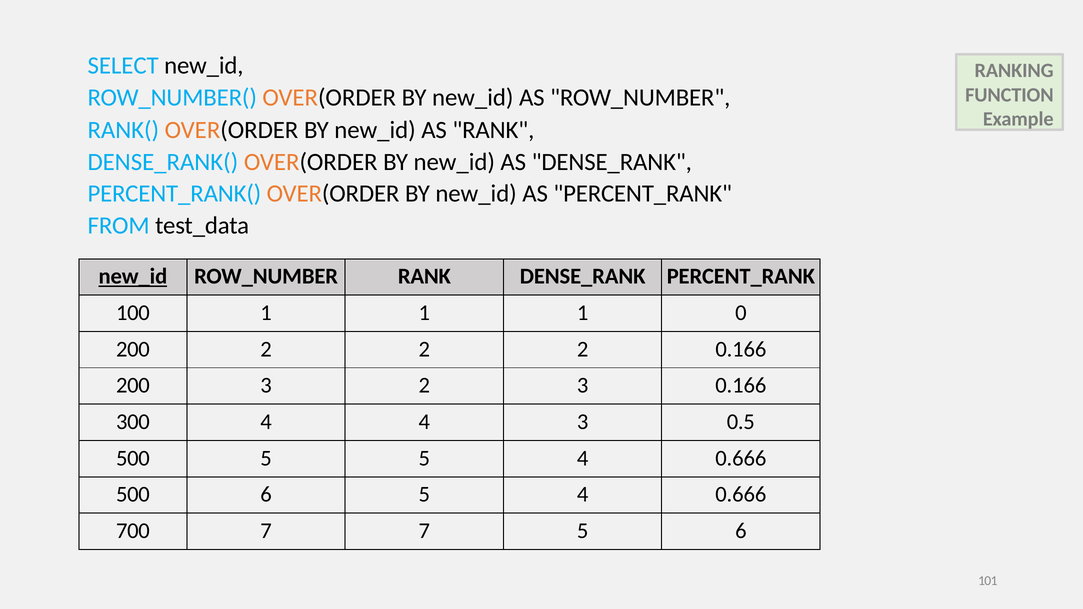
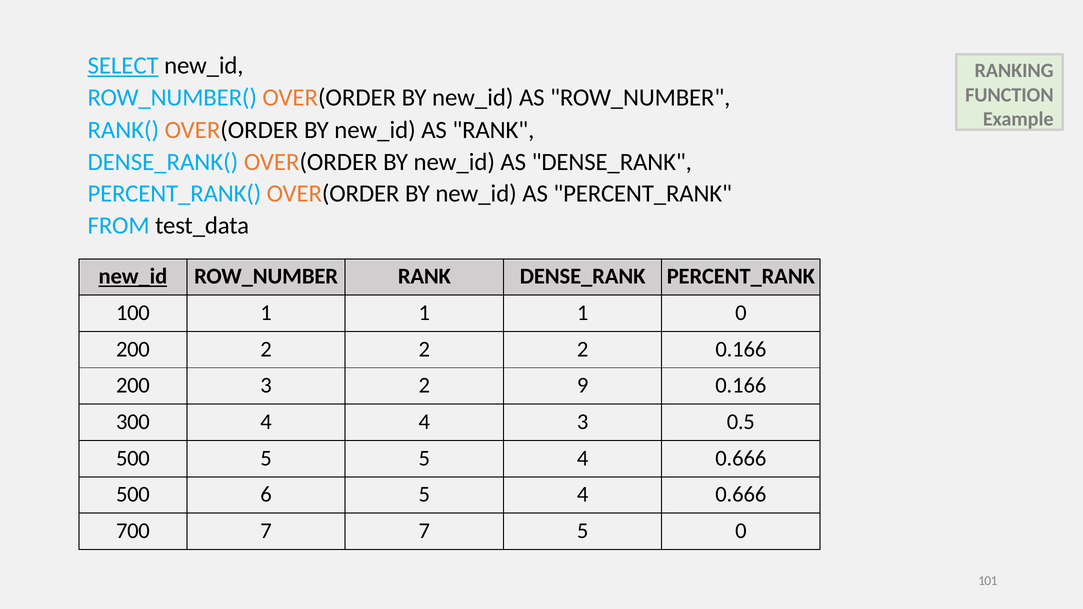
SELECT underline: none -> present (123, 66)
2 3: 3 -> 9 (583, 386)
5 6: 6 -> 0 (741, 531)
